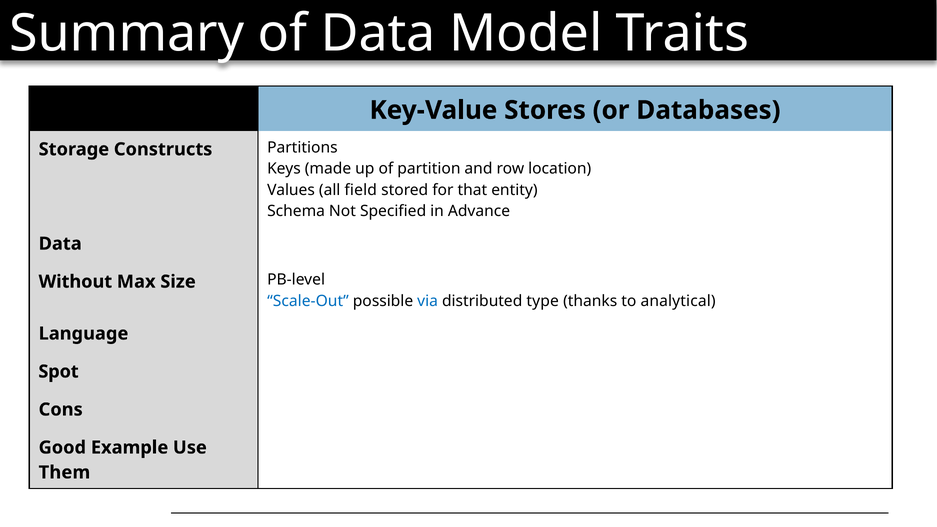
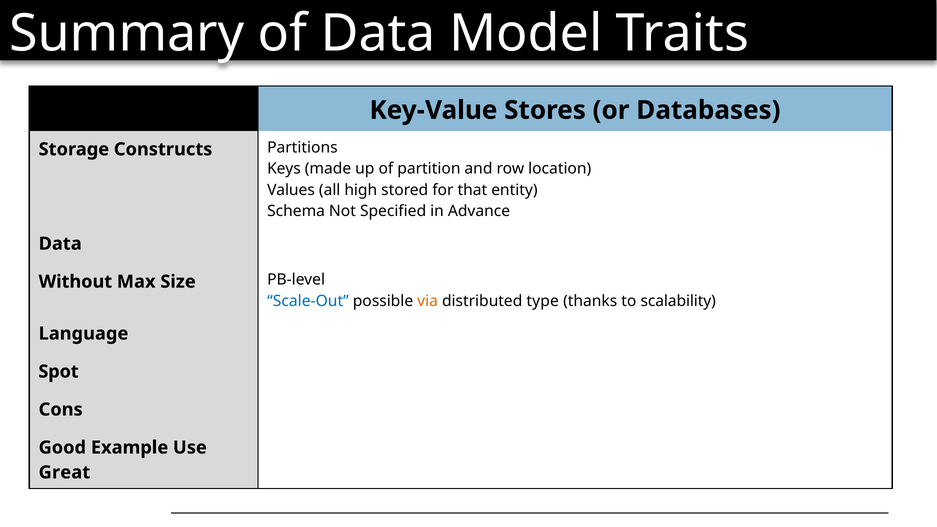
field: field -> high (361, 190)
via colour: blue -> orange (428, 301)
analytical: analytical -> scalability (678, 301)
Them: Them -> Great (64, 472)
